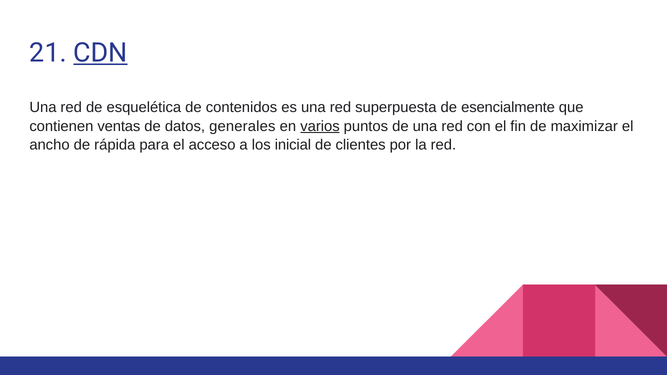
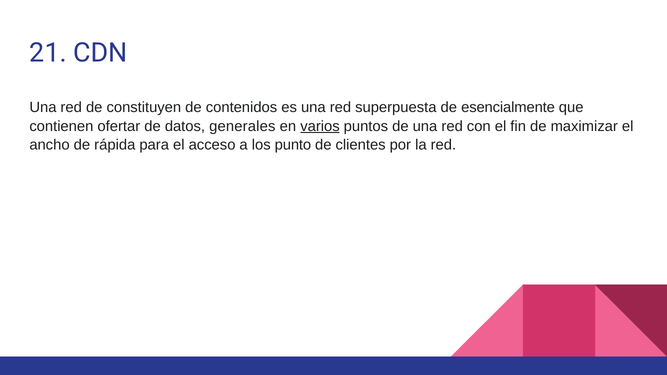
CDN underline: present -> none (100, 53)
esquelética: esquelética -> constituyen (144, 107)
ventas: ventas -> ofertar (119, 126)
inicial: inicial -> punto (293, 145)
